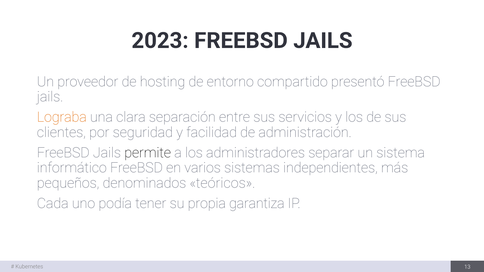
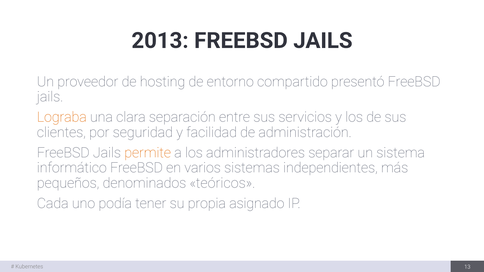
2023: 2023 -> 2013 (160, 41)
permite colour: black -> orange (148, 153)
garantiza: garantiza -> asignado (257, 204)
